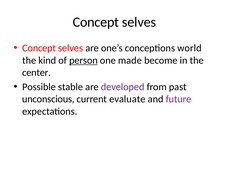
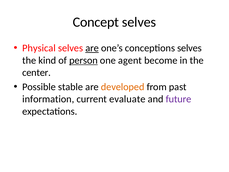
Concept: Concept -> Physical (39, 48)
are underline: none -> present (92, 48)
conceptions world: world -> selves (190, 48)
made: made -> agent (130, 60)
developed colour: purple -> orange (123, 87)
unconscious: unconscious -> information (48, 99)
